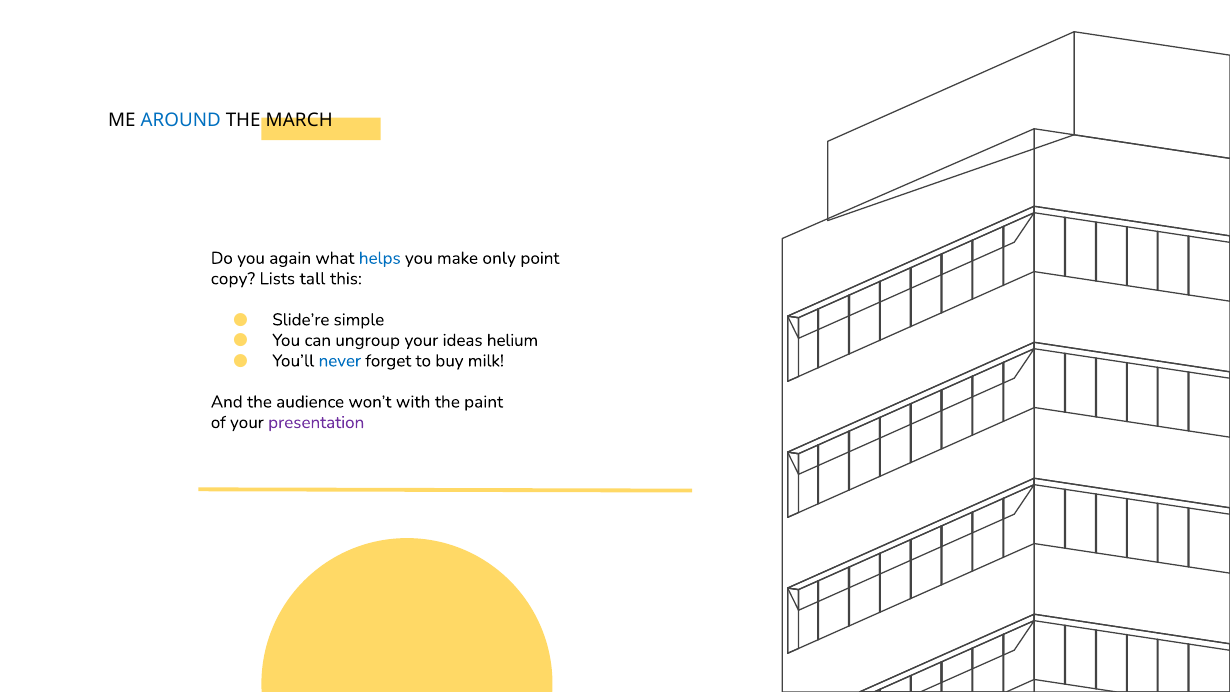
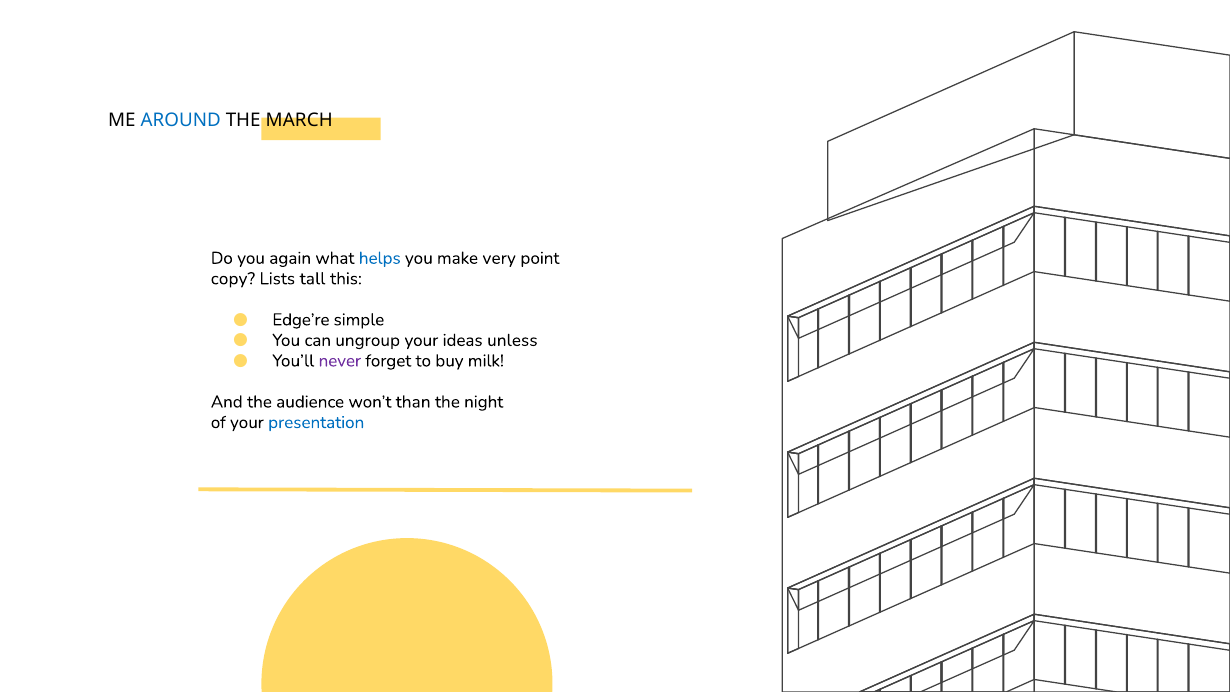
only: only -> very (499, 258)
Slide’re: Slide’re -> Edge’re (301, 320)
helium: helium -> unless (512, 340)
never colour: blue -> purple (340, 361)
with: with -> than (413, 402)
paint: paint -> night (484, 402)
presentation colour: purple -> blue (316, 422)
